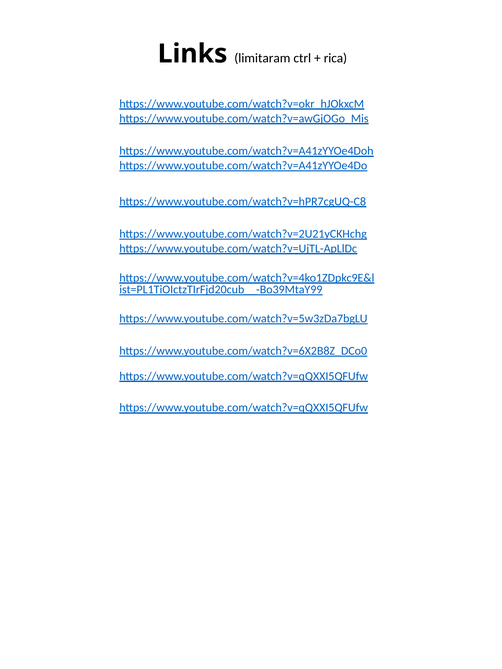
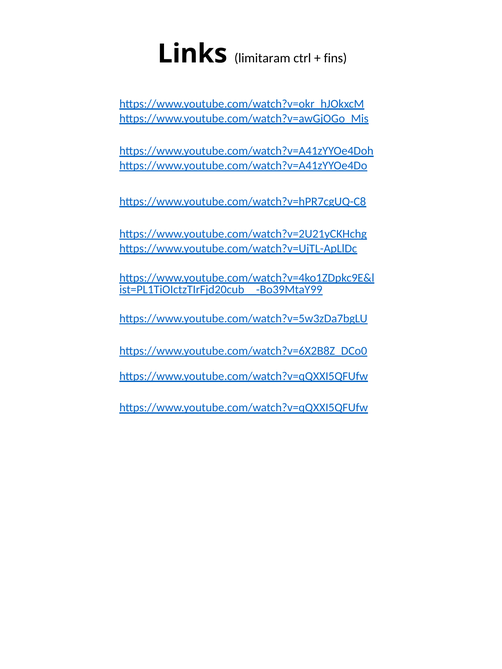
rica: rica -> fins (335, 58)
